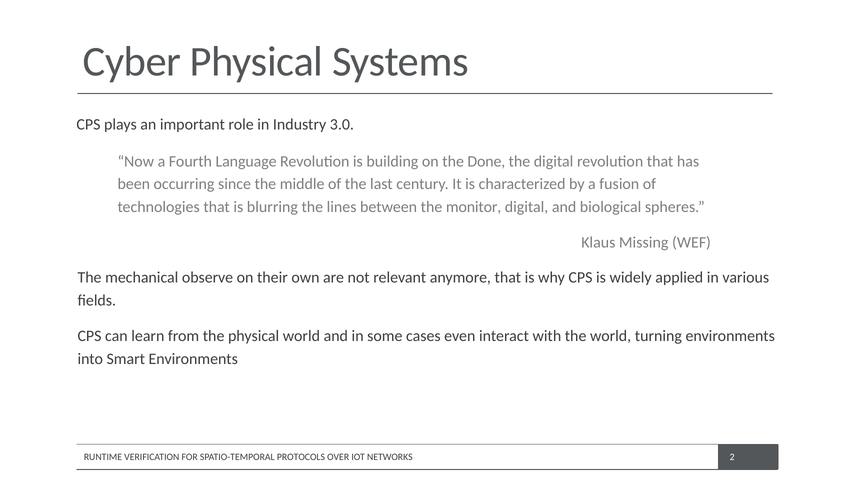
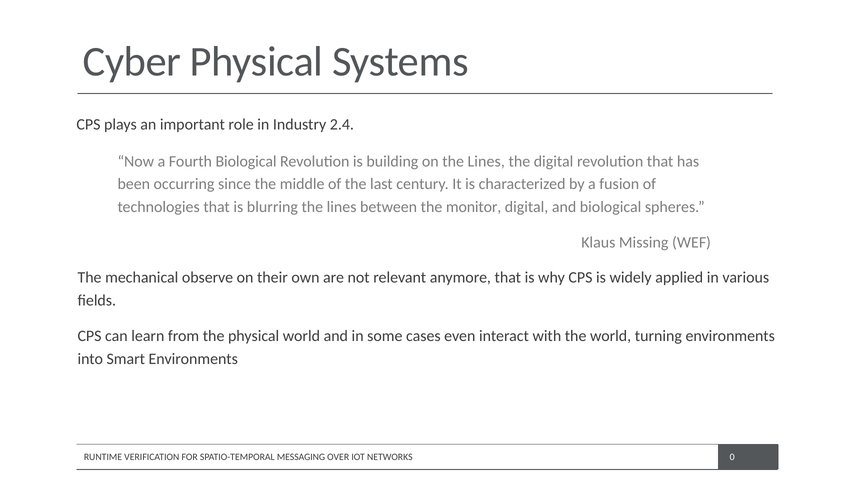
3.0: 3.0 -> 2.4 (342, 125)
Fourth Language: Language -> Biological (246, 161)
on the Done: Done -> Lines (486, 161)
PROTOCOLS: PROTOCOLS -> MESSAGING (301, 457)
2: 2 -> 0 (732, 457)
